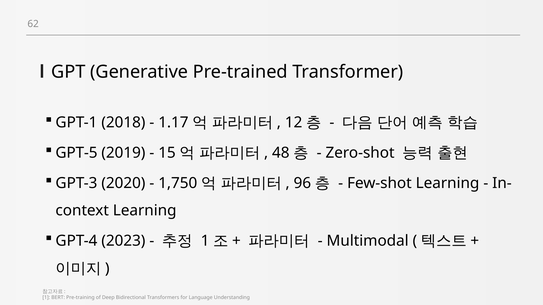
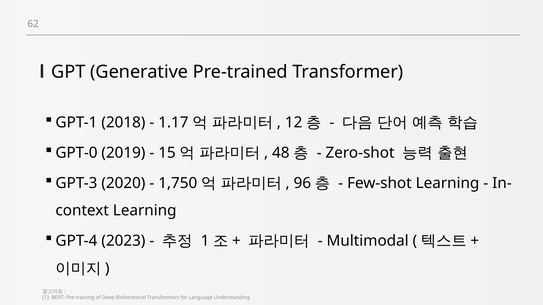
GPT-5: GPT-5 -> GPT-0 (76, 153)
